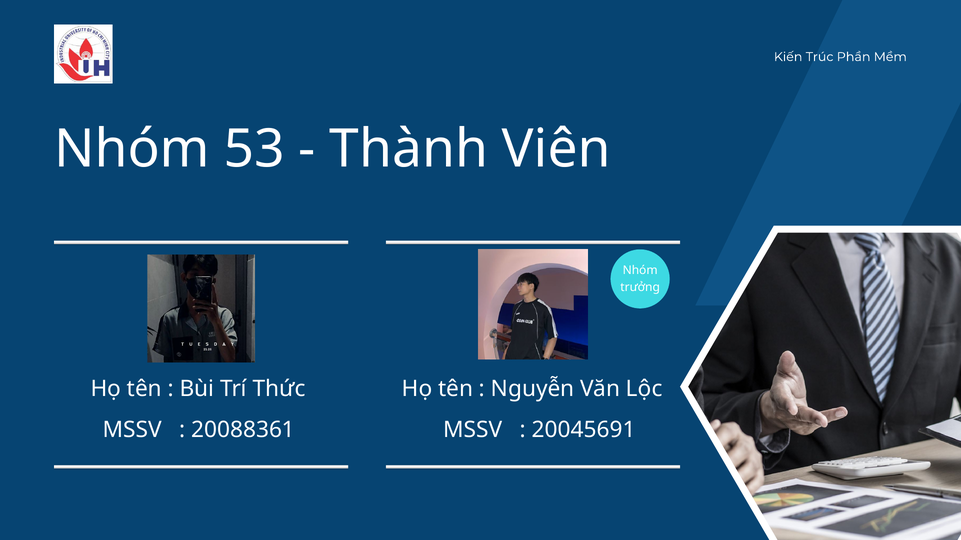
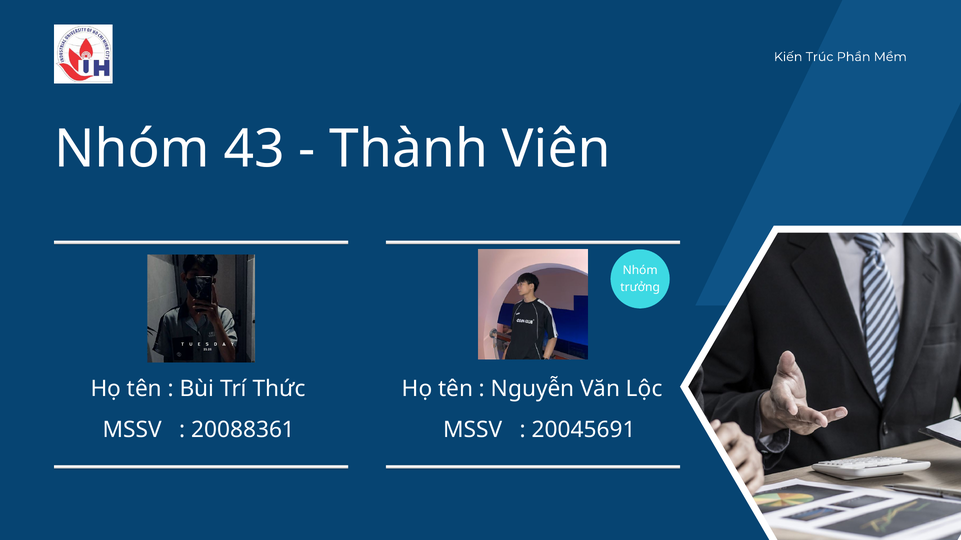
53: 53 -> 43 (254, 149)
